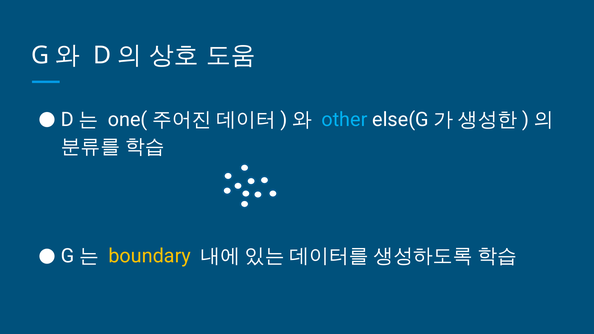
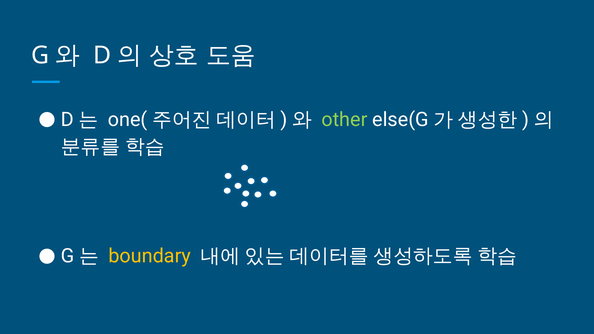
other colour: light blue -> light green (344, 120)
